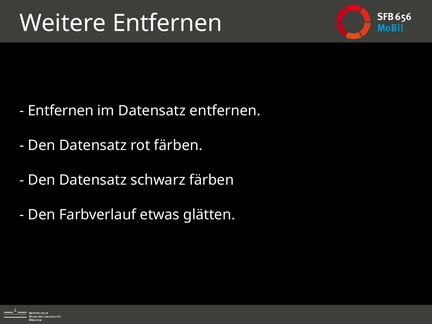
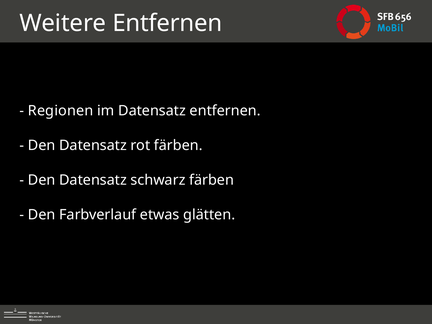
Entfernen: Entfernen -> Regionen (61, 111)
